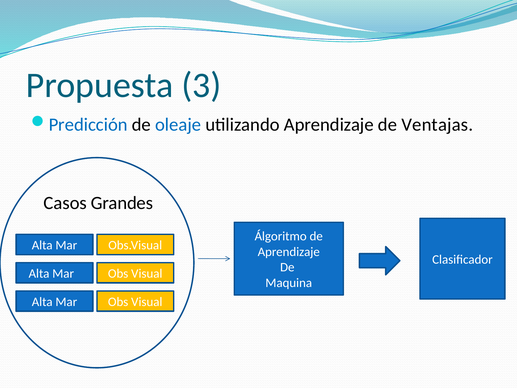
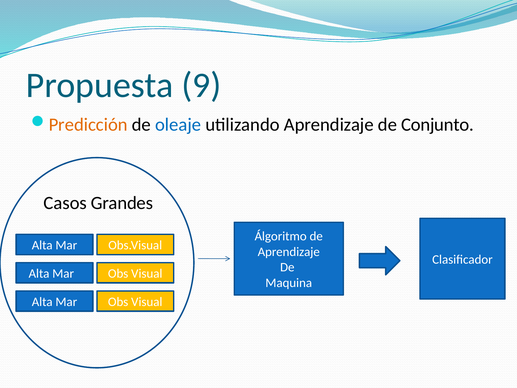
3: 3 -> 9 (201, 85)
Predicción colour: blue -> orange (88, 124)
Ventajas: Ventajas -> Conjunto (437, 124)
